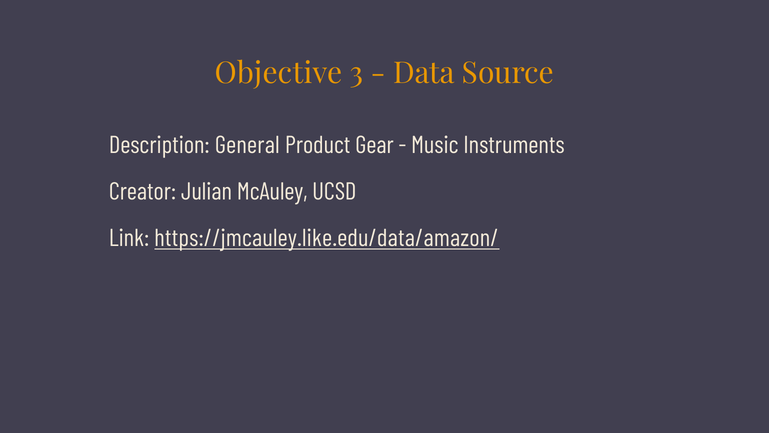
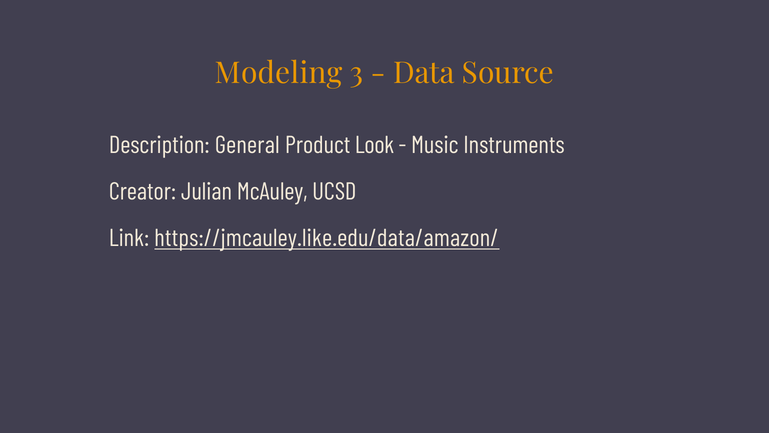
Objective: Objective -> Modeling (279, 73)
Gear: Gear -> Look (375, 145)
